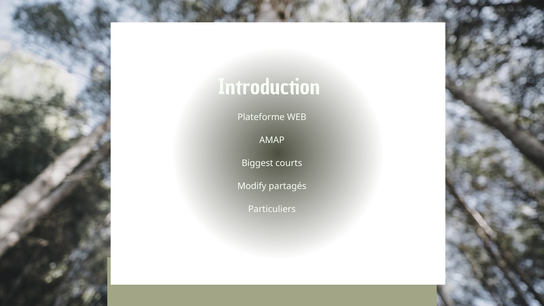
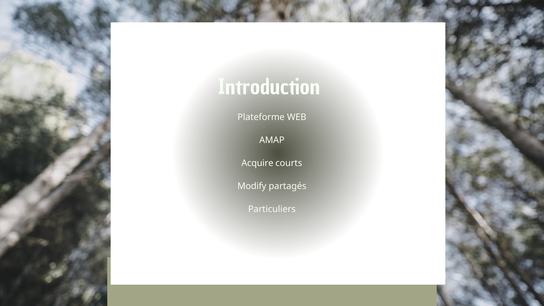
Biggest: Biggest -> Acquire (257, 163)
